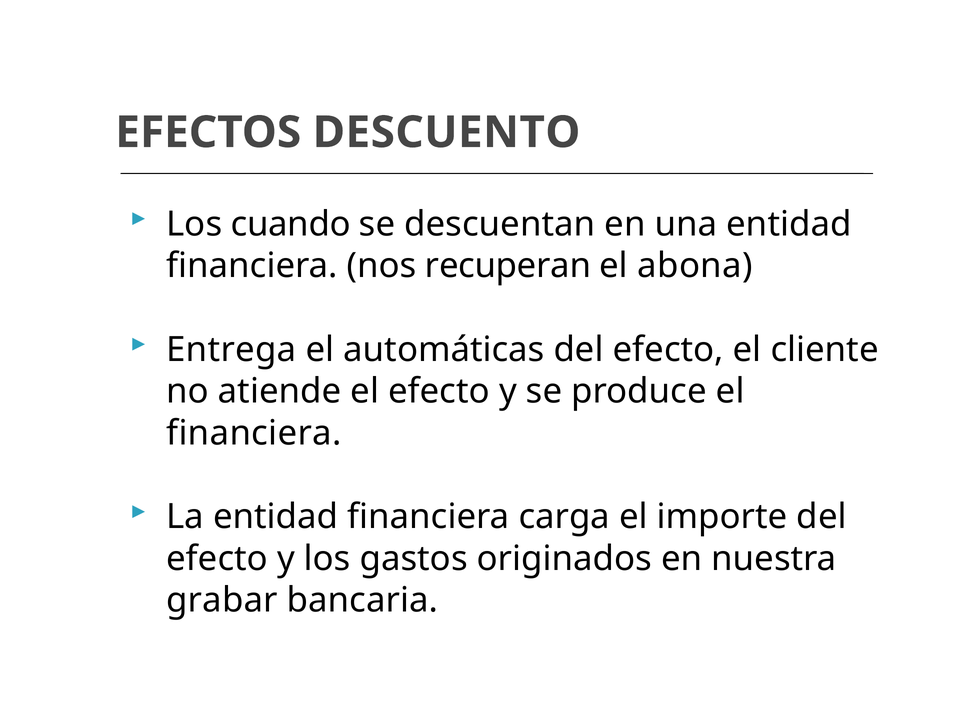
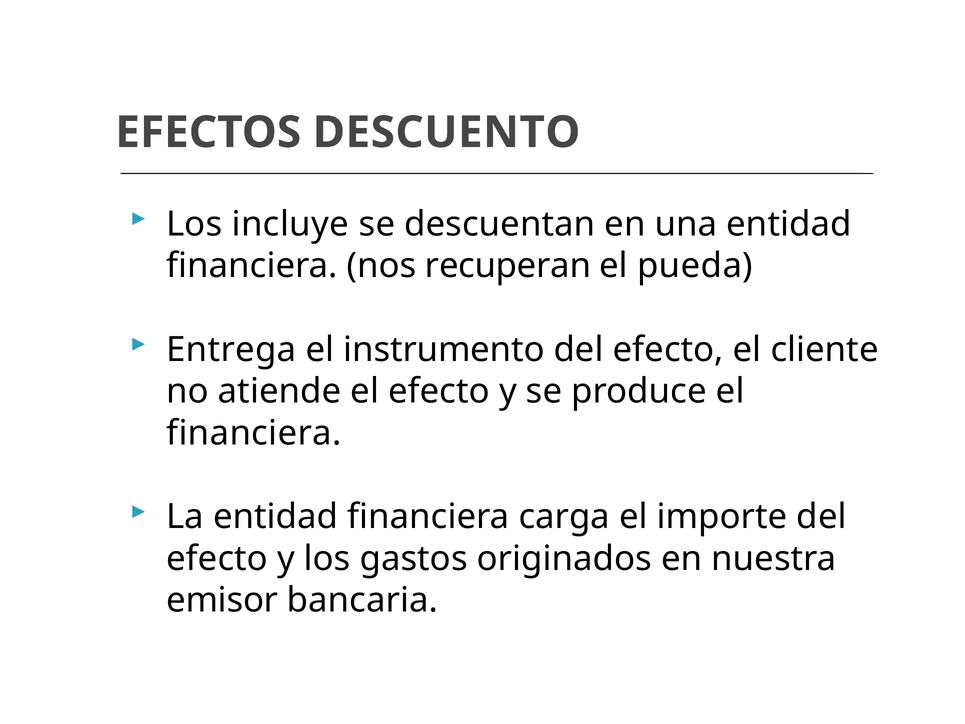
cuando: cuando -> incluye (290, 224)
abona: abona -> pueda (695, 266)
automáticas: automáticas -> instrumento (444, 349)
grabar: grabar -> emisor (222, 600)
